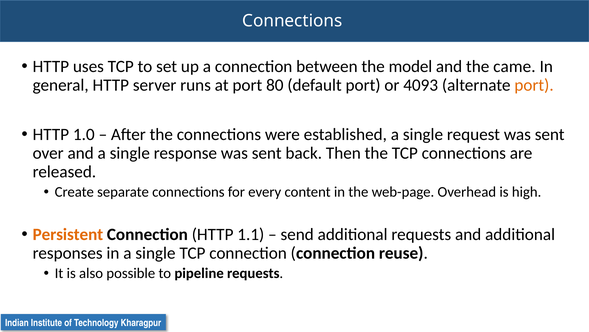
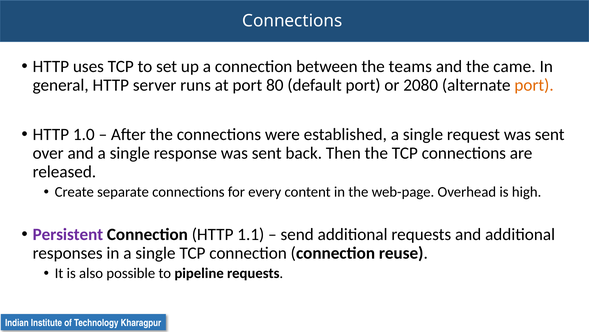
model: model -> teams (410, 66)
4093: 4093 -> 2080 (421, 85)
Persistent colour: orange -> purple (68, 234)
